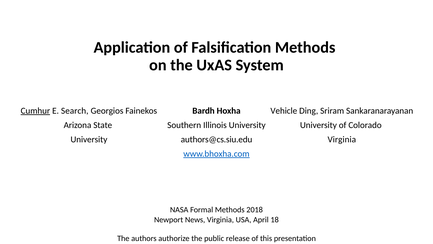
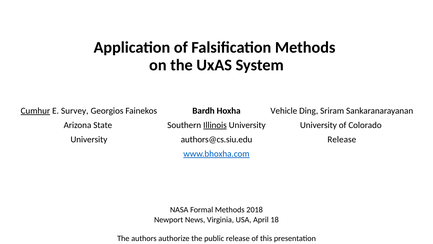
Search: Search -> Survey (75, 111)
Illinois underline: none -> present (215, 125)
Virginia: Virginia -> Release (342, 139)
